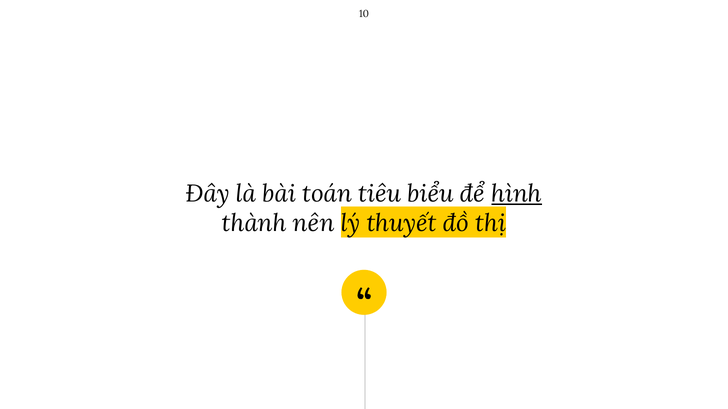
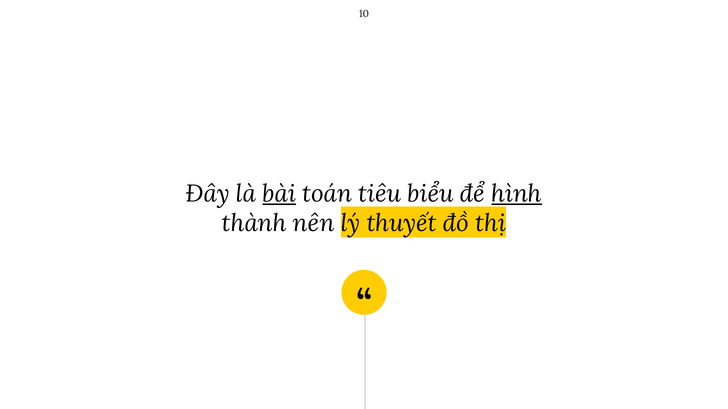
bài underline: none -> present (279, 194)
